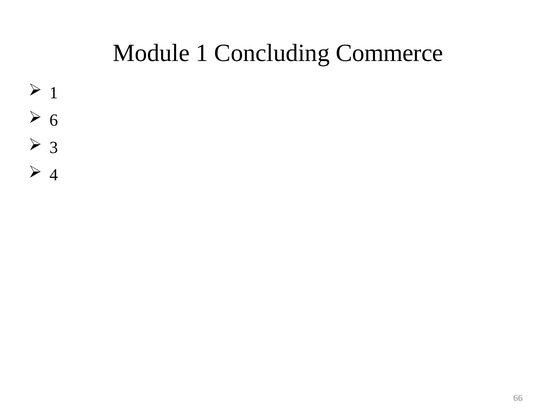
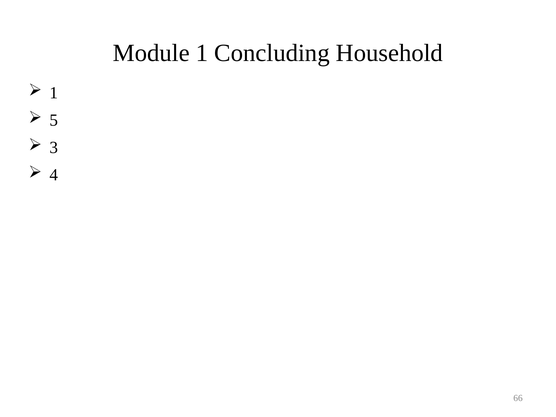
Commerce: Commerce -> Household (389, 53)
6: 6 -> 5 (54, 120)
